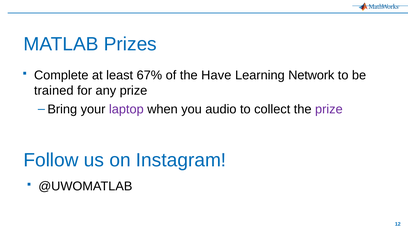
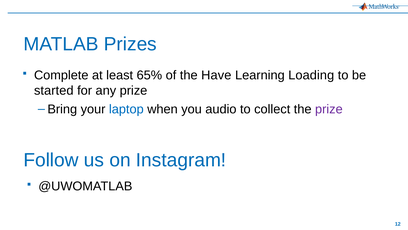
67%: 67% -> 65% (149, 75)
Network: Network -> Loading (311, 75)
trained: trained -> started (54, 90)
laptop colour: purple -> blue (126, 109)
